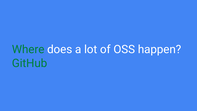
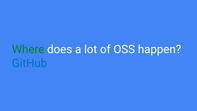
GitHub colour: green -> blue (30, 63)
